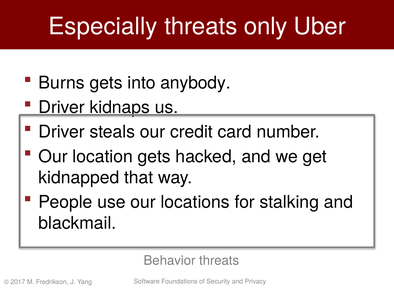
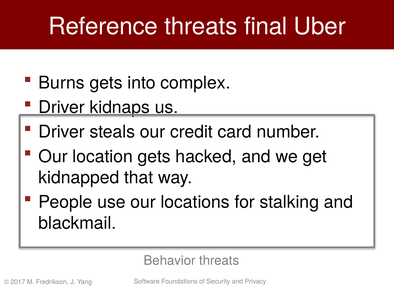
Especially: Especially -> Reference (103, 26)
only: only -> final (266, 26)
anybody: anybody -> complex (195, 83)
